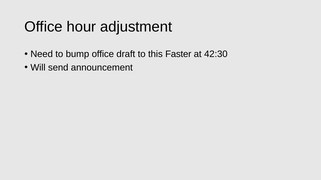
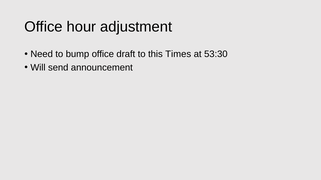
Faster: Faster -> Times (178, 54)
42:30: 42:30 -> 53:30 (216, 54)
